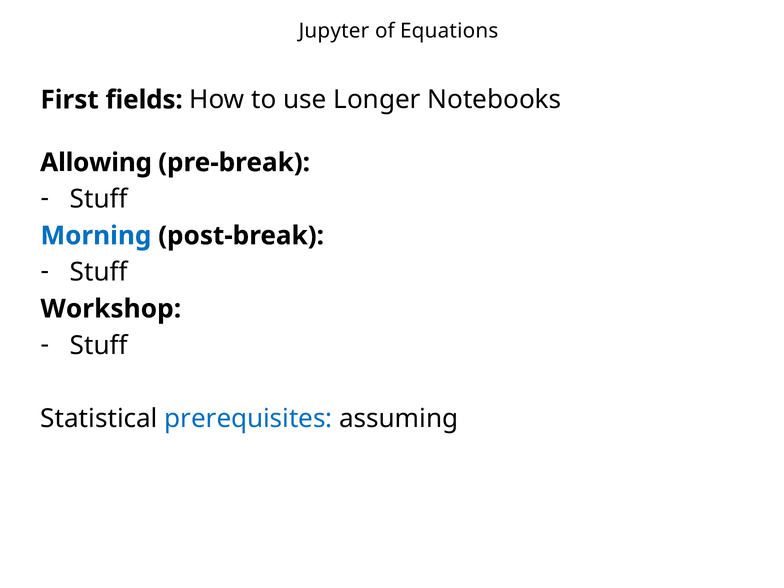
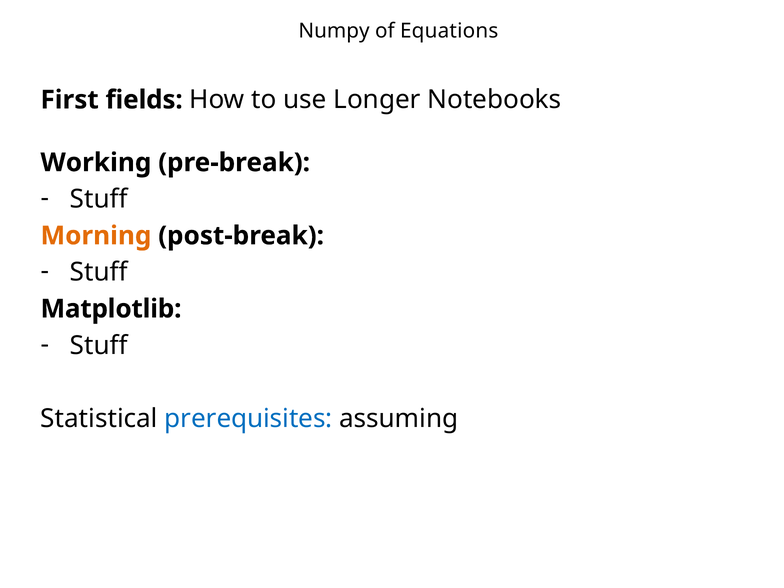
Jupyter: Jupyter -> Numpy (334, 31)
Allowing: Allowing -> Working (96, 163)
Morning colour: blue -> orange (96, 236)
Workshop: Workshop -> Matplotlib (111, 309)
